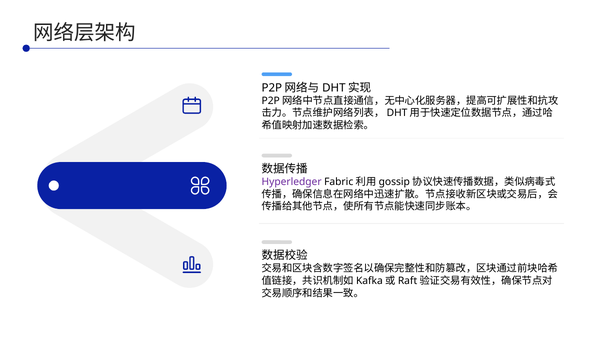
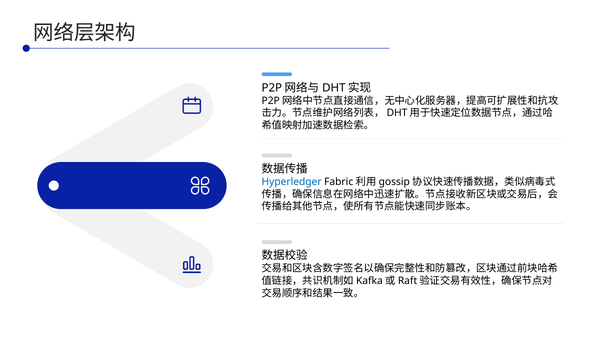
Hyperledger colour: purple -> blue (292, 182)
